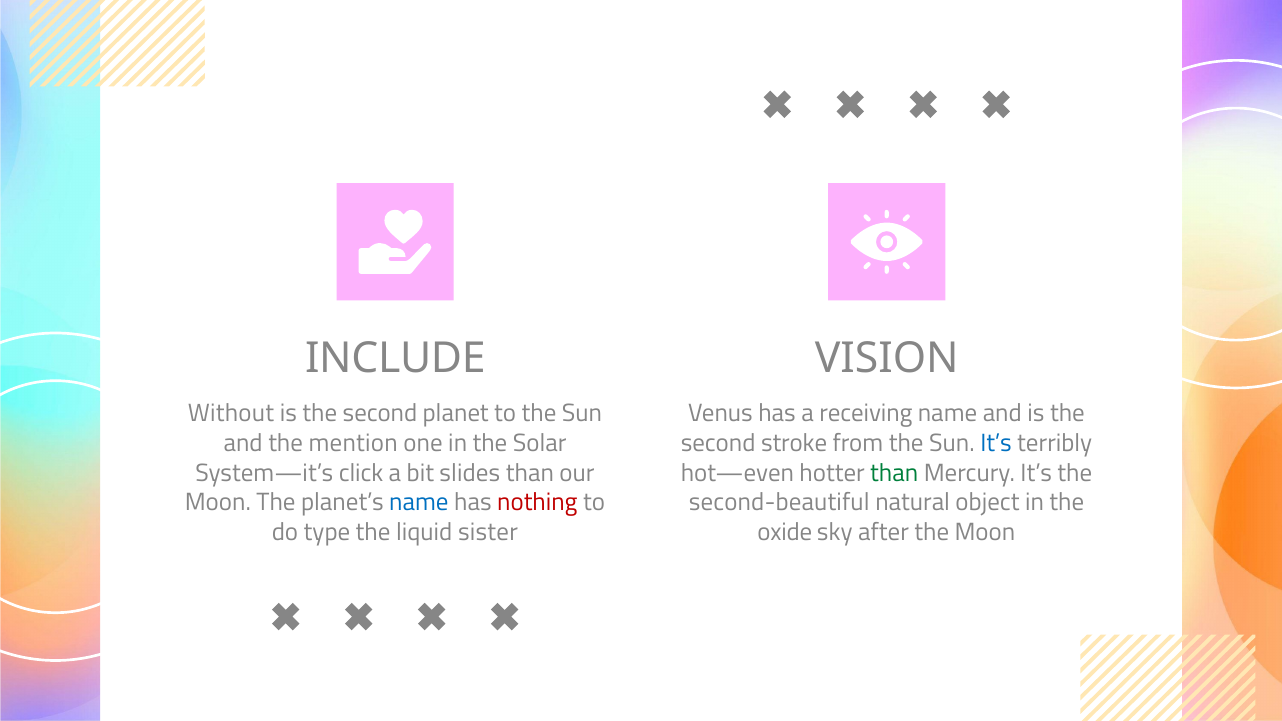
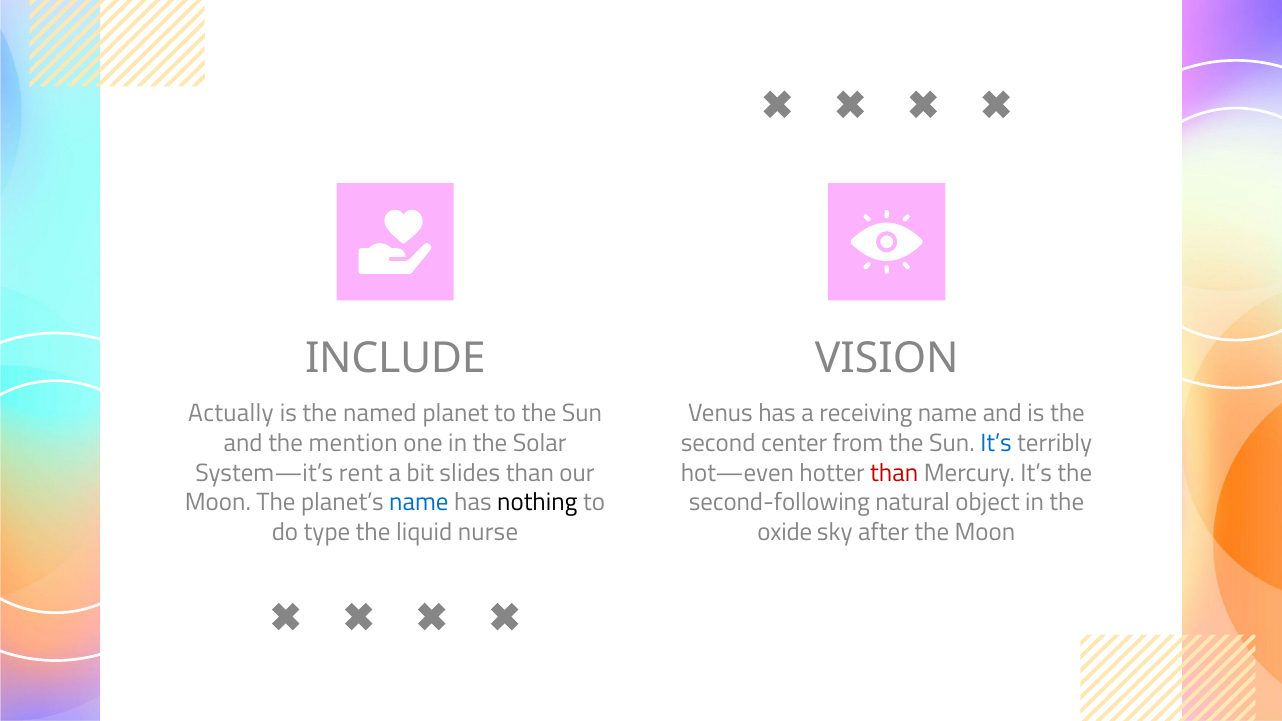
Without: Without -> Actually (231, 413)
second: second -> named (380, 413)
stroke: stroke -> center (794, 443)
click: click -> rent (361, 473)
than colour: green -> red (894, 473)
nothing colour: red -> black (537, 503)
second-beautiful: second-beautiful -> second-following (779, 503)
sister: sister -> nurse (488, 533)
